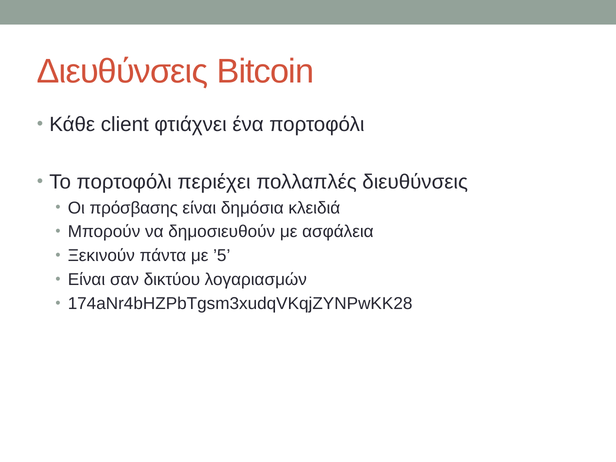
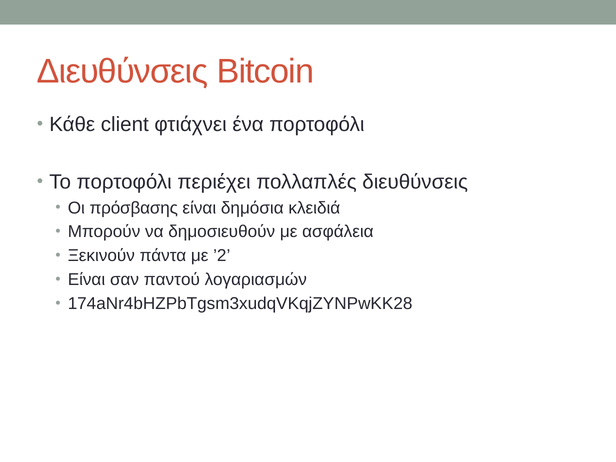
’5: ’5 -> ’2 (222, 256)
δικτύου: δικτύου -> παντού (172, 280)
